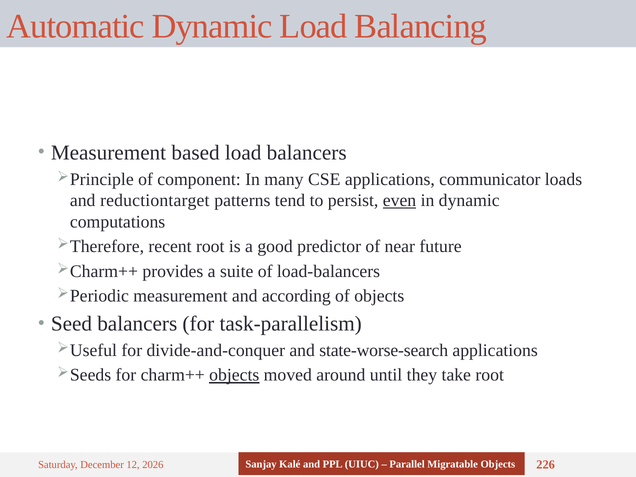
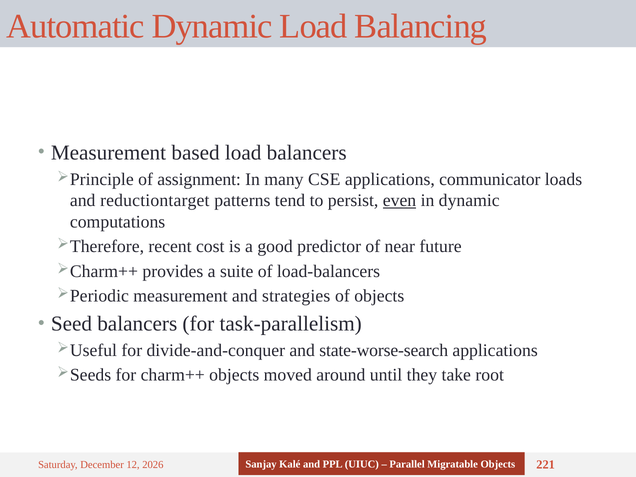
component: component -> assignment (199, 179)
recent root: root -> cost (210, 247)
according: according -> strategies (296, 296)
objects underline: present -> none (234, 375)
226: 226 -> 221 (546, 465)
